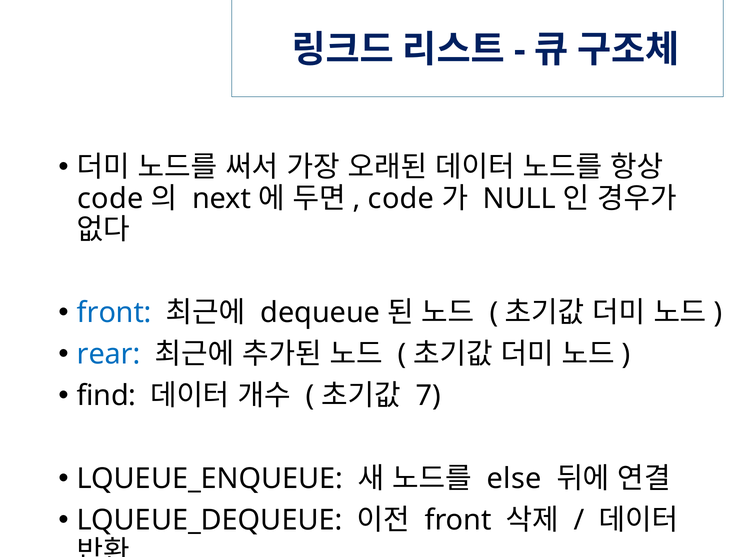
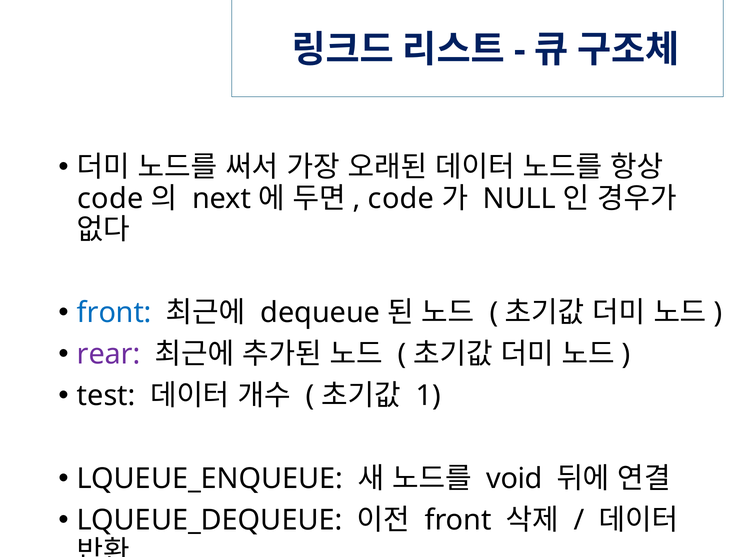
rear colour: blue -> purple (109, 354)
find: find -> test (106, 396)
7: 7 -> 1 (428, 396)
else: else -> void (514, 479)
